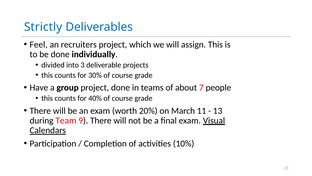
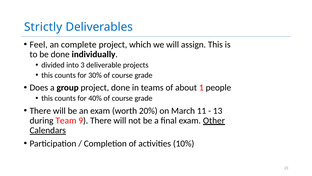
recruiters: recruiters -> complete (79, 44)
Have: Have -> Does (39, 87)
7: 7 -> 1 (201, 87)
Visual: Visual -> Other (214, 120)
